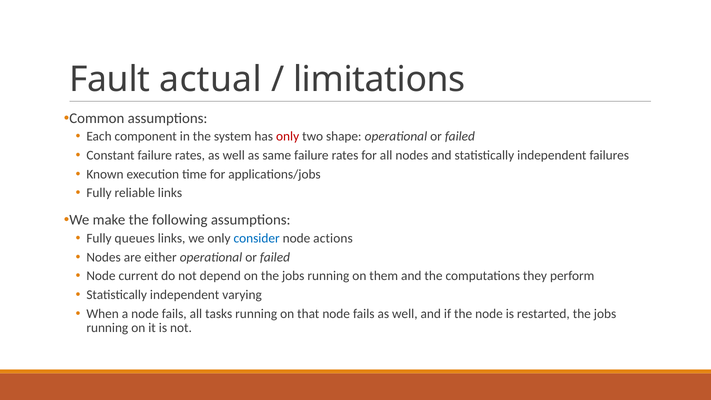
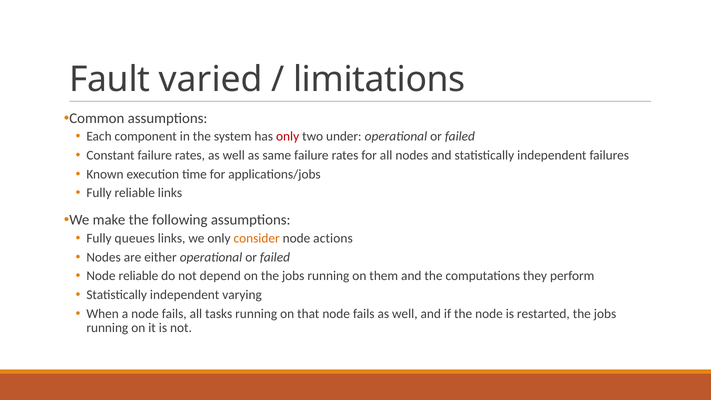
actual: actual -> varied (211, 80)
shape: shape -> under (344, 136)
consider colour: blue -> orange (257, 238)
Node current: current -> reliable (138, 276)
